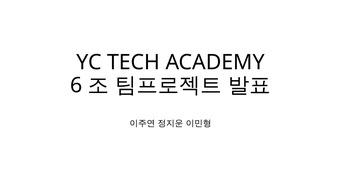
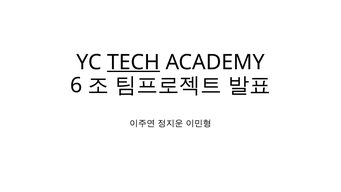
TECH underline: none -> present (134, 62)
